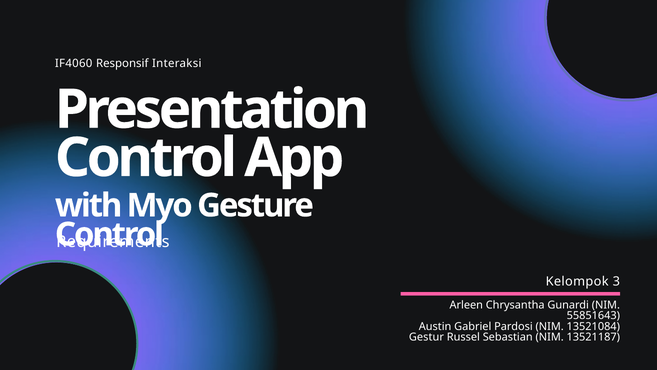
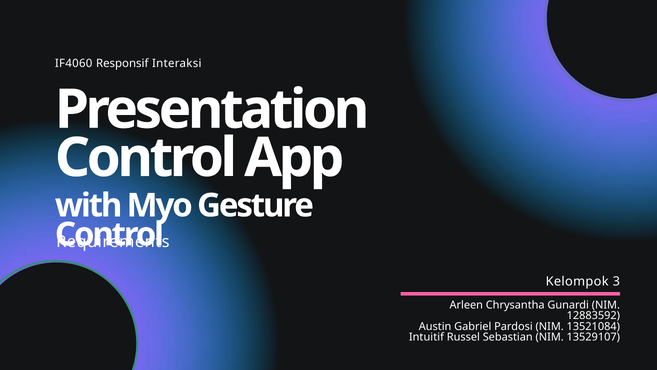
55851643: 55851643 -> 12883592 (593, 315)
Gestur: Gestur -> Intuitif (426, 337)
13521187: 13521187 -> 13529107 (593, 337)
